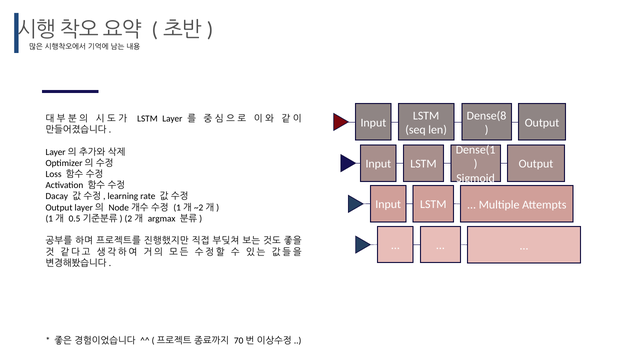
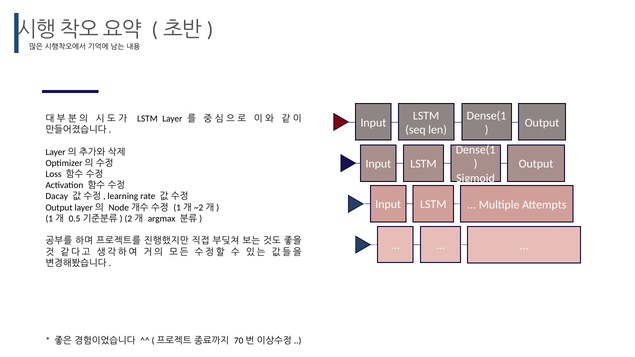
Dense(8: Dense(8 -> Dense(1 (487, 116)
